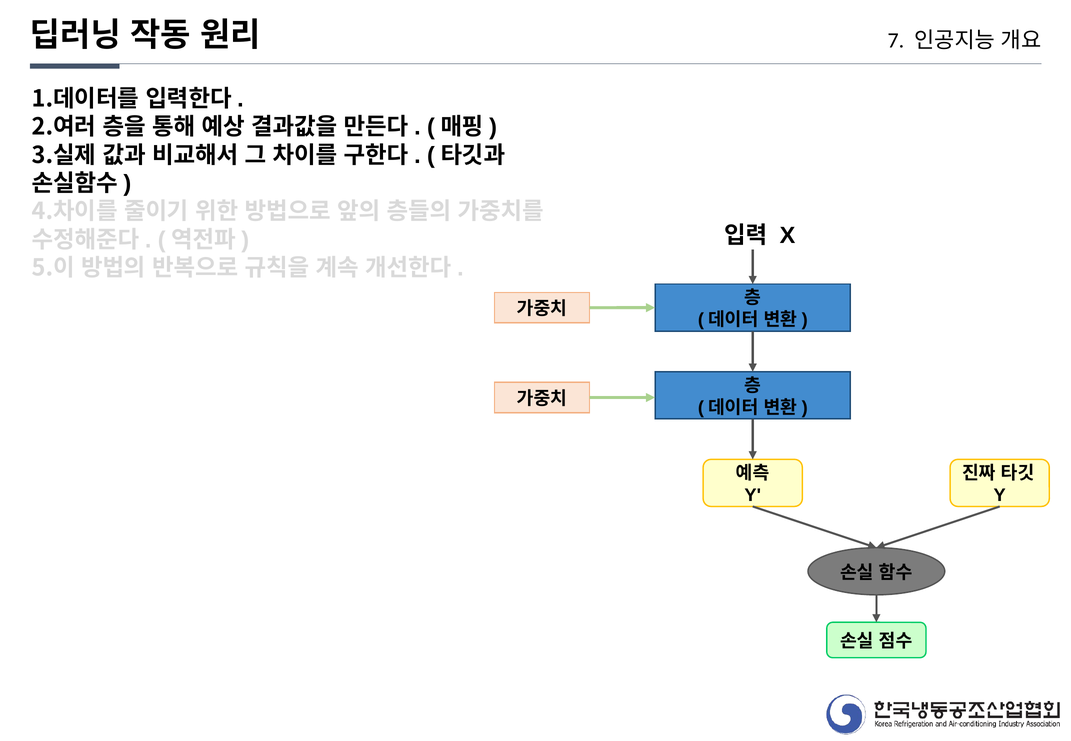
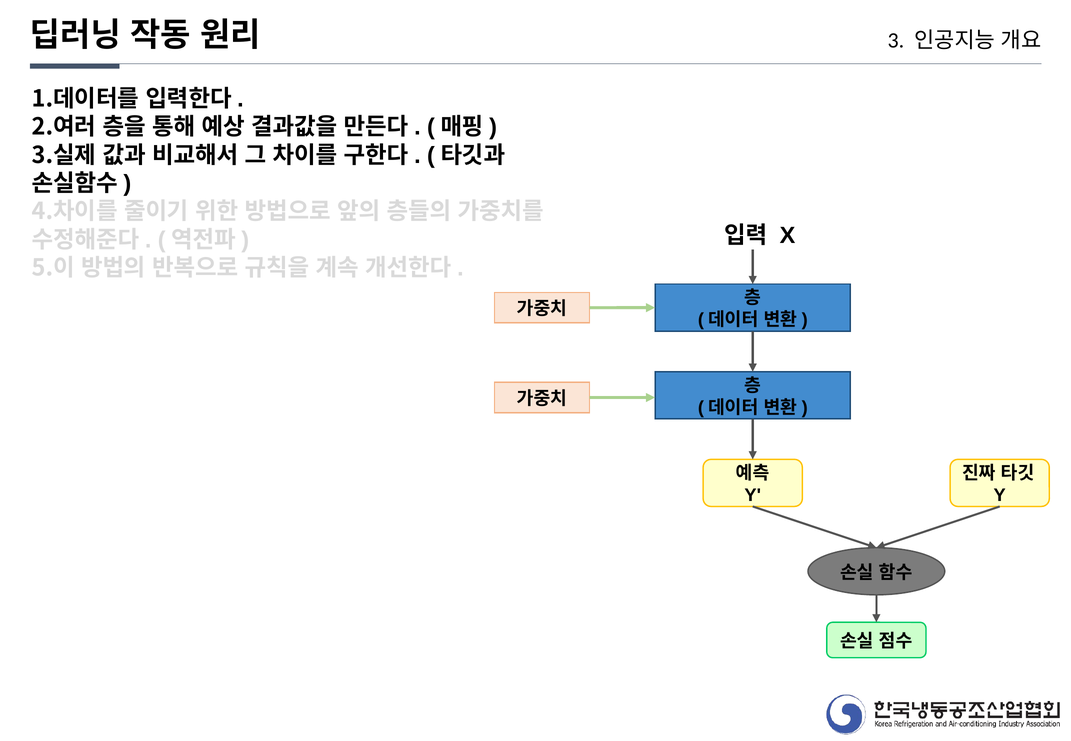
7: 7 -> 3 (896, 41)
